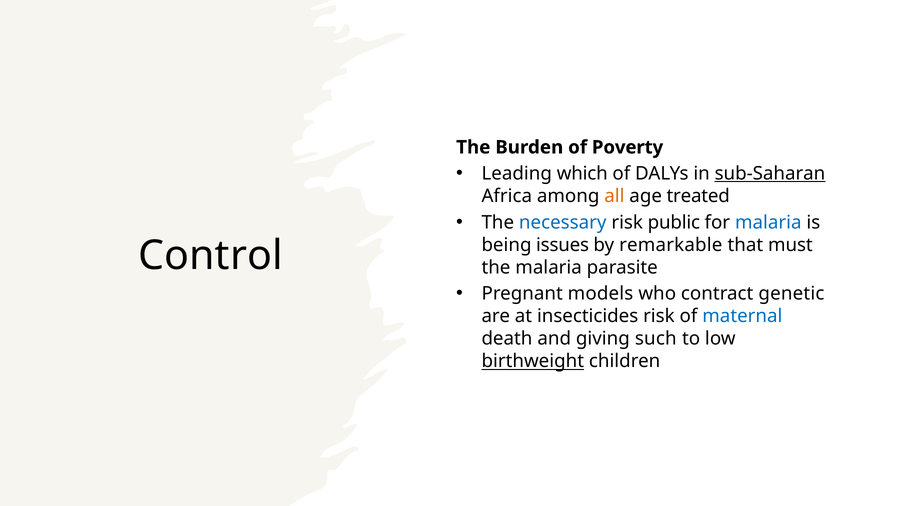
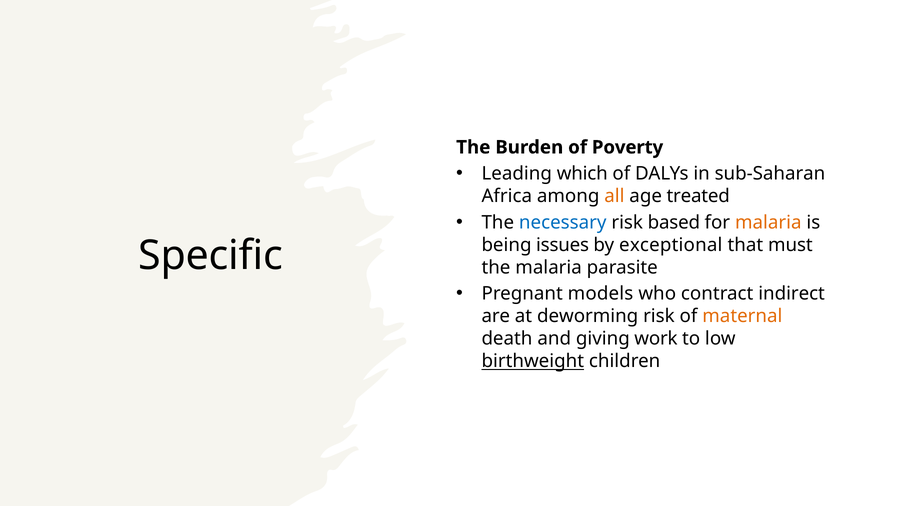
sub-Saharan underline: present -> none (770, 173)
public: public -> based (674, 222)
malaria colour: blue -> orange (768, 222)
remarkable: remarkable -> exceptional (671, 245)
Control: Control -> Specific (211, 256)
genetic: genetic -> indirect (792, 294)
insecticides: insecticides -> deworming (588, 316)
maternal colour: blue -> orange (742, 316)
such: such -> work (656, 339)
